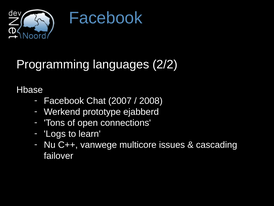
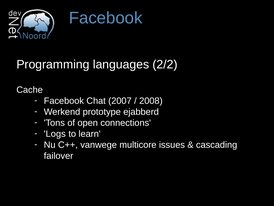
Hbase: Hbase -> Cache (30, 90)
